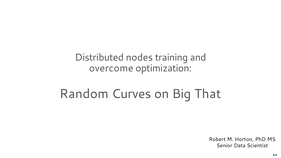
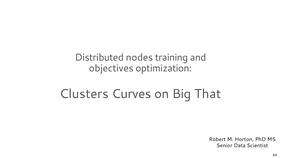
overcome: overcome -> objectives (111, 68)
Random: Random -> Clusters (84, 94)
